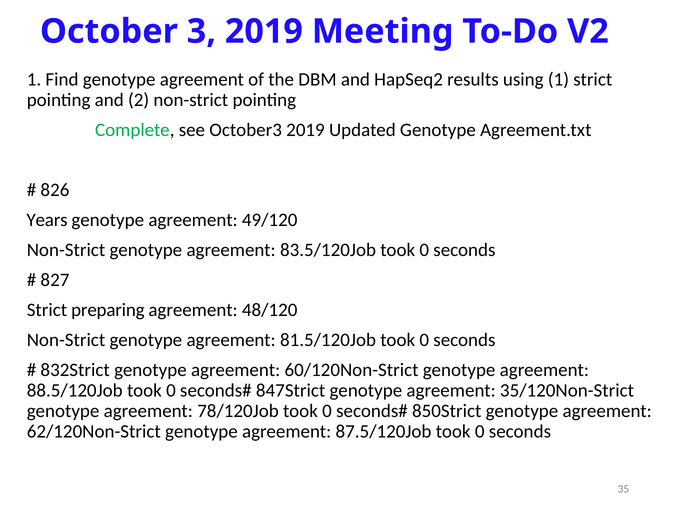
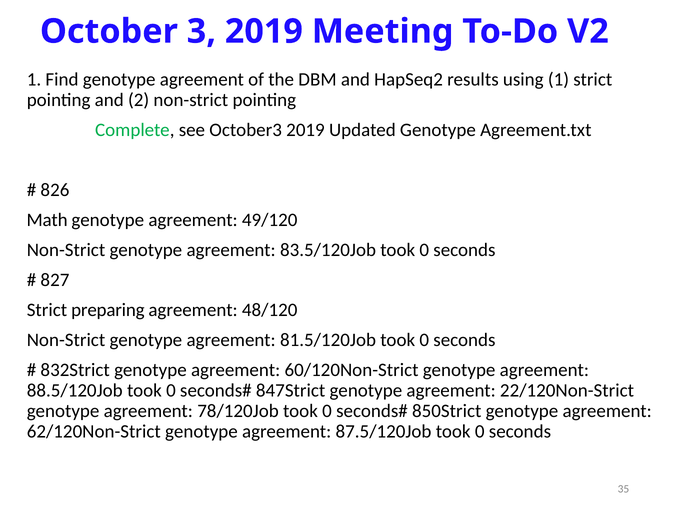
Years: Years -> Math (47, 220)
35/120Non-Strict: 35/120Non-Strict -> 22/120Non-Strict (567, 391)
